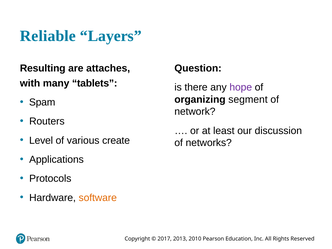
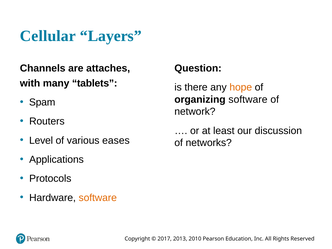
Reliable: Reliable -> Cellular (48, 36)
Resulting: Resulting -> Channels (43, 68)
hope colour: purple -> orange (241, 87)
organizing segment: segment -> software (248, 99)
create: create -> eases (116, 140)
